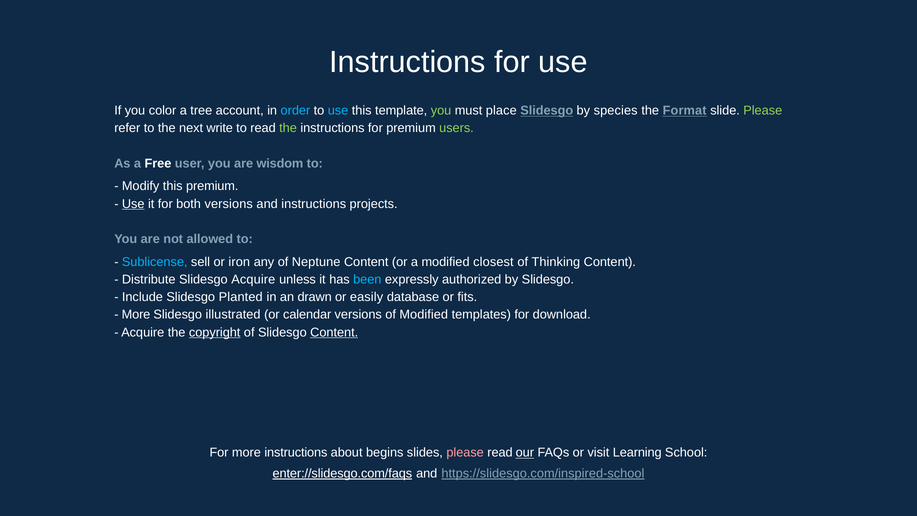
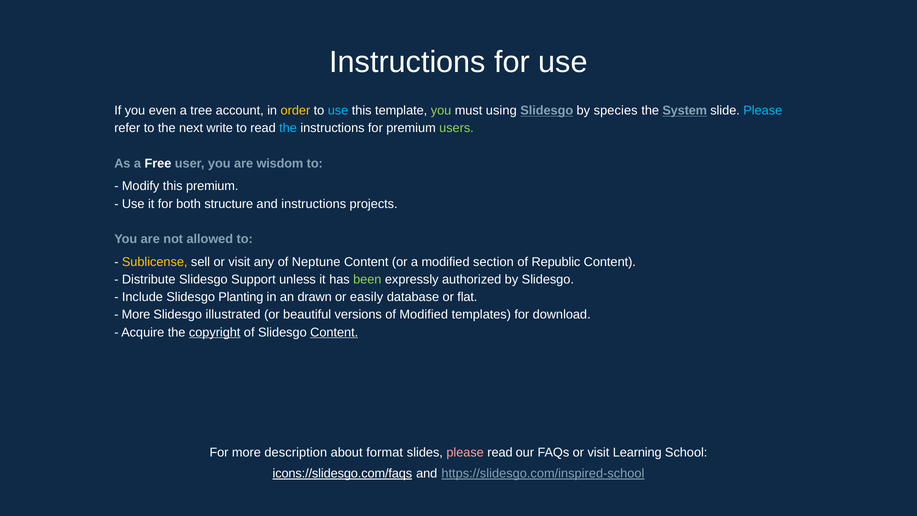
color: color -> even (163, 111)
order colour: light blue -> yellow (295, 111)
place: place -> using (501, 111)
Format: Format -> System (685, 111)
Please colour: light green -> light blue (763, 111)
the colour: light green -> light blue (288, 128)
Use underline: present -> none (133, 204)
both versions: versions -> structure (229, 204)
Sublicense colour: light blue -> yellow (155, 262)
sell or iron: iron -> visit (239, 262)
closest: closest -> section (493, 262)
Thinking: Thinking -> Republic (556, 262)
Slidesgo Acquire: Acquire -> Support (253, 279)
been colour: light blue -> light green (367, 279)
Planted: Planted -> Planting (241, 297)
fits: fits -> flat (467, 297)
calendar: calendar -> beautiful (307, 315)
more instructions: instructions -> description (296, 453)
begins: begins -> format (385, 453)
our underline: present -> none (525, 453)
enter://slidesgo.com/faqs: enter://slidesgo.com/faqs -> icons://slidesgo.com/faqs (342, 473)
